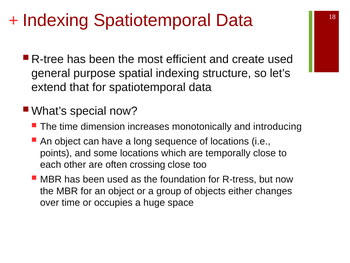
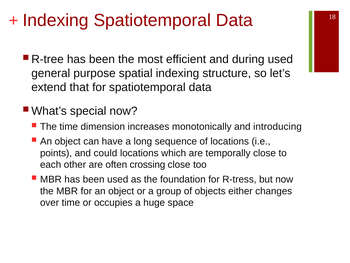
create: create -> during (248, 59)
some: some -> could (105, 153)
